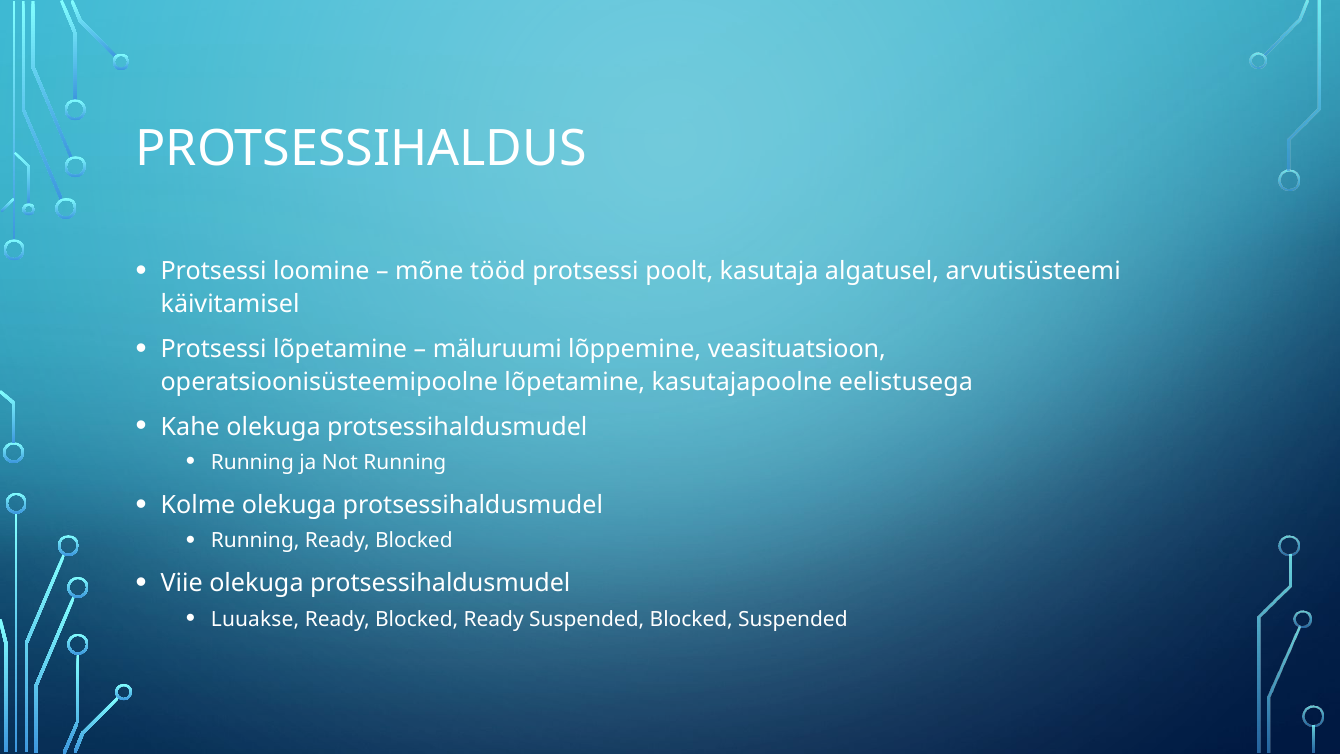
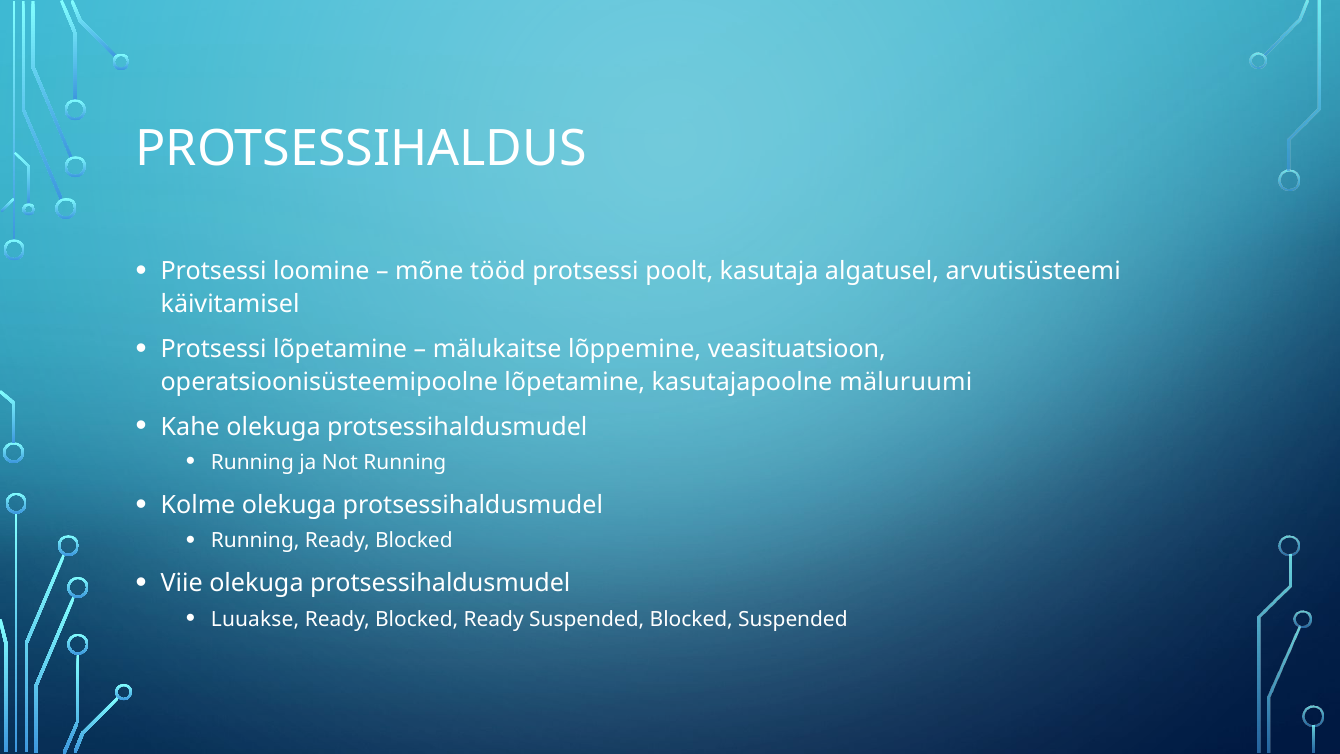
mäluruumi: mäluruumi -> mälukaitse (497, 349)
eelistusega: eelistusega -> mäluruumi (906, 382)
